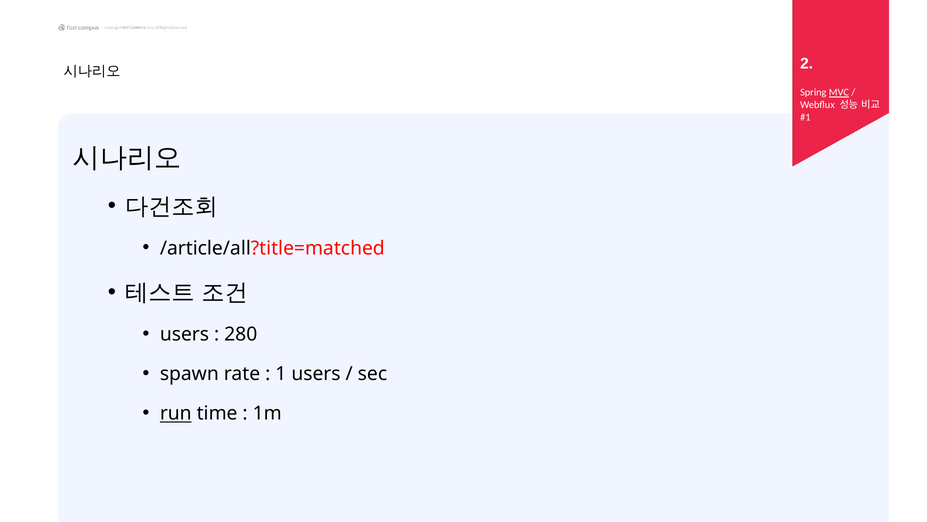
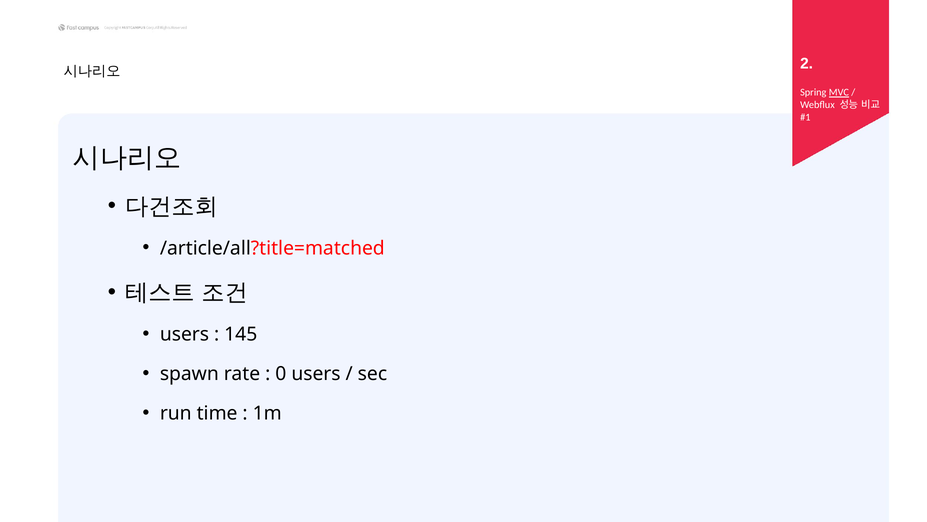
280: 280 -> 145 (241, 334)
1: 1 -> 0 (281, 374)
run underline: present -> none (176, 413)
